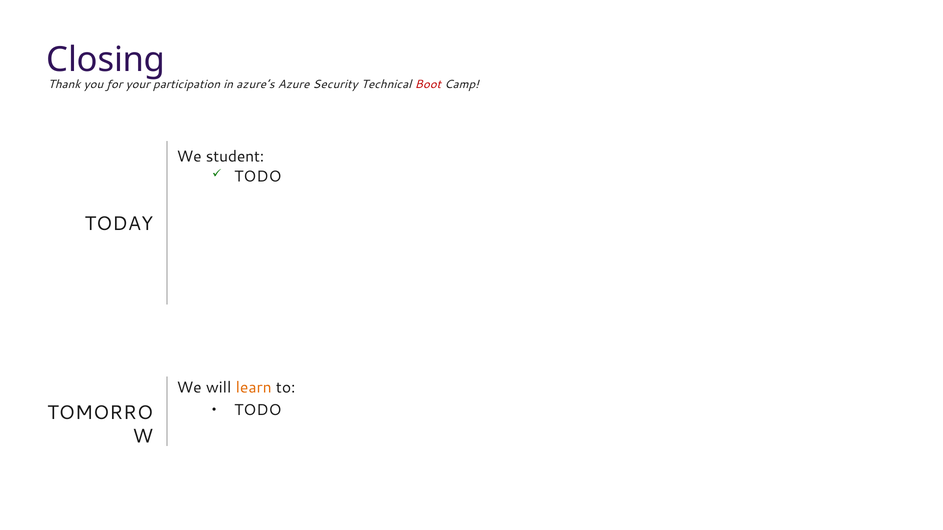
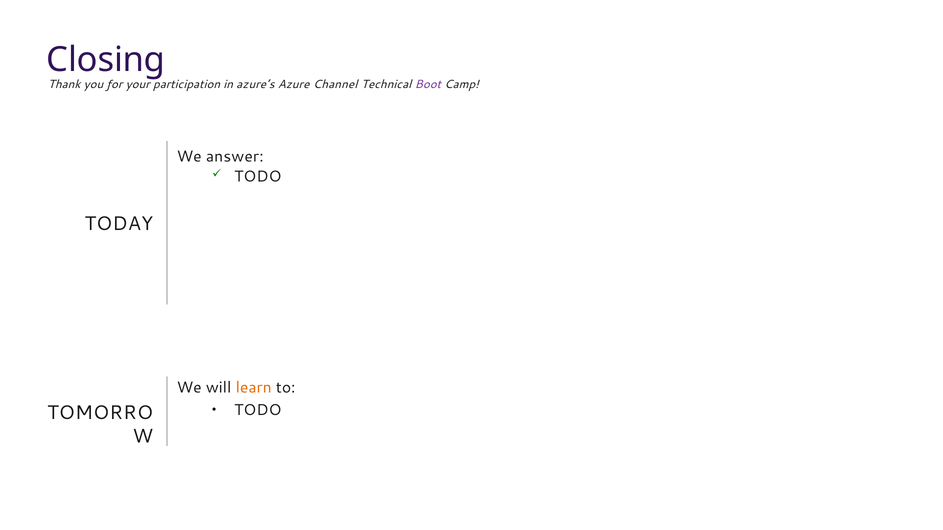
Security: Security -> Channel (335, 85)
Boot colour: red -> purple (428, 85)
student: student -> answer (235, 157)
